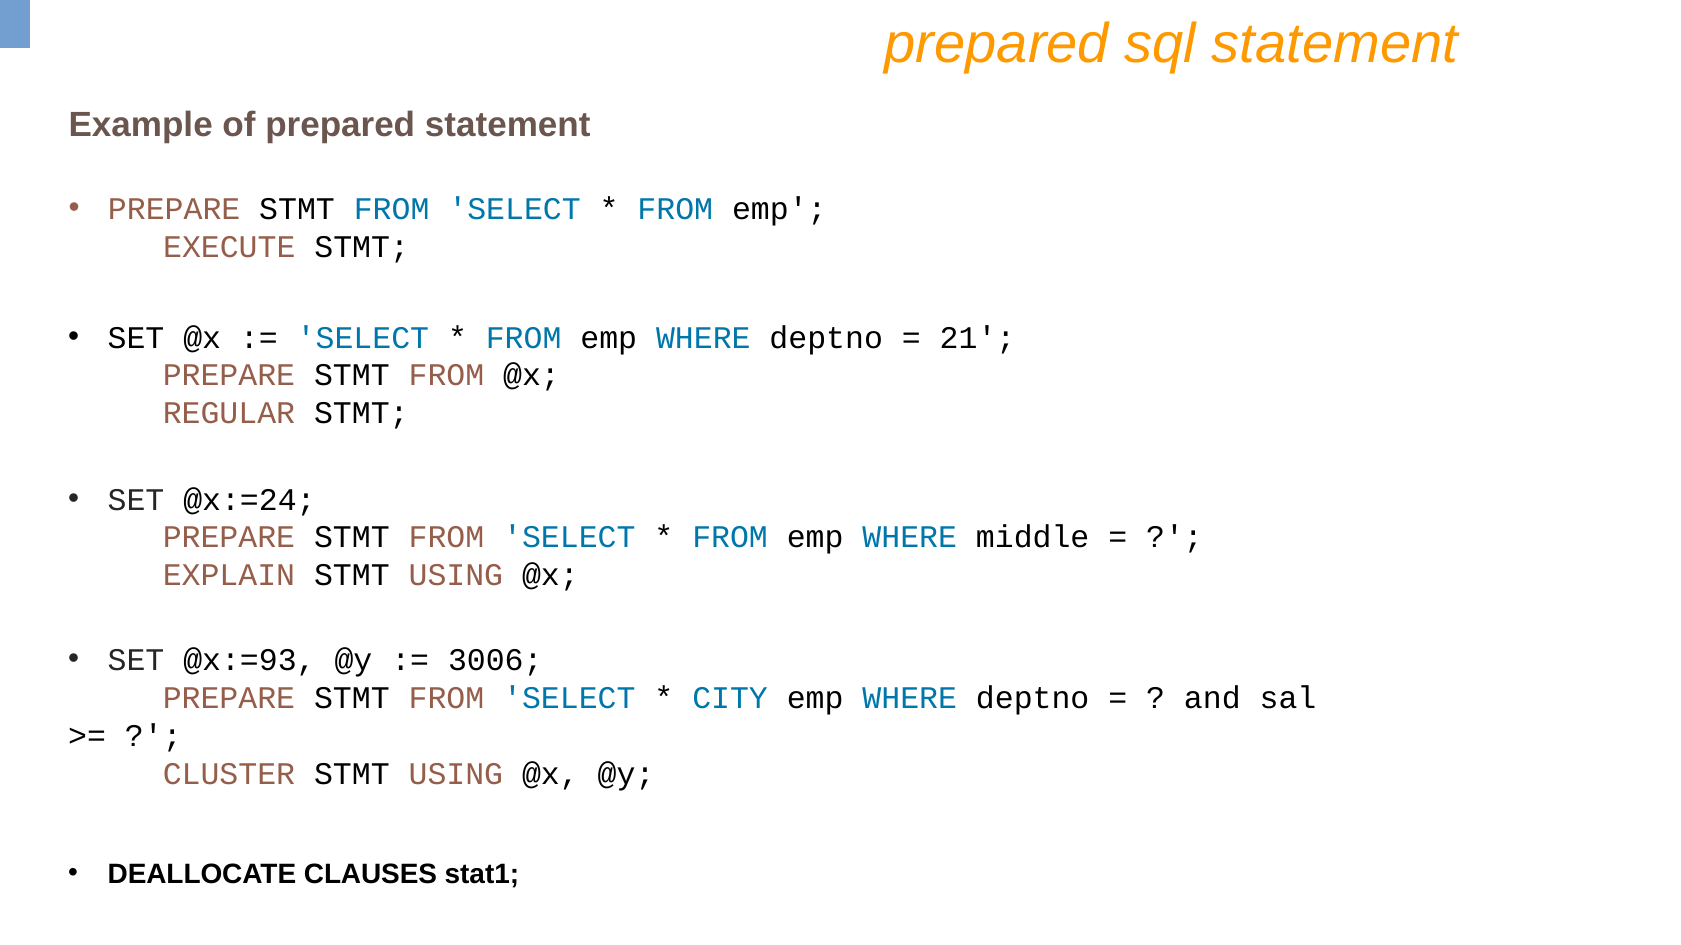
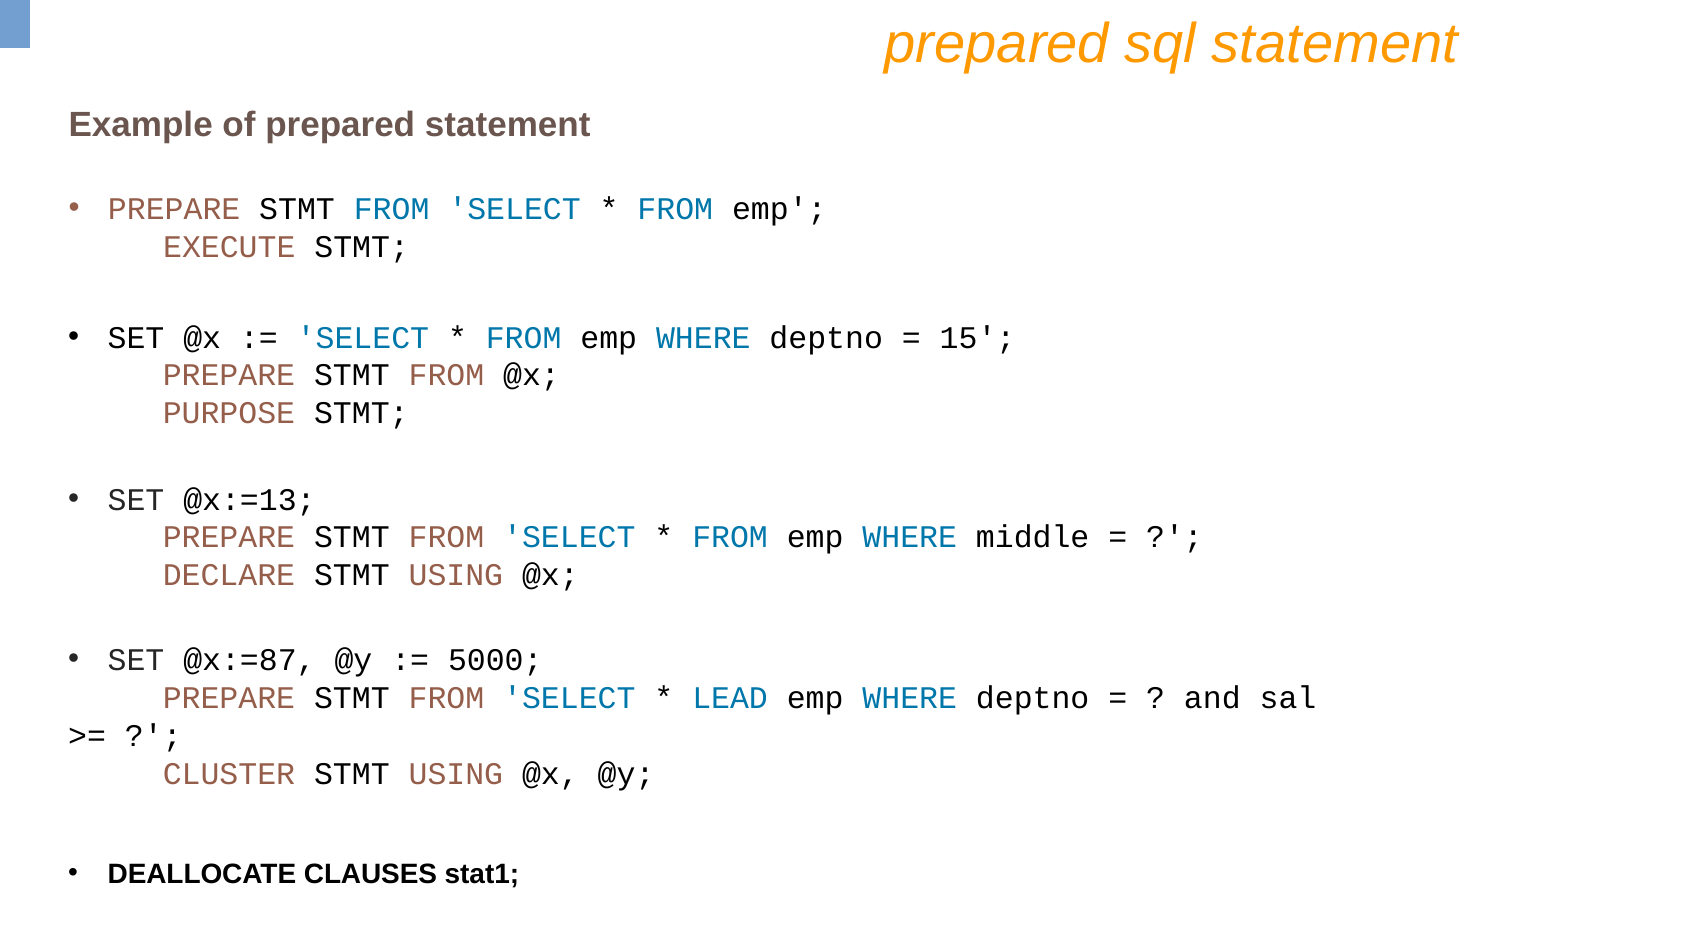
21: 21 -> 15 (978, 338)
REGULAR: REGULAR -> PURPOSE (229, 414)
@x:=24: @x:=24 -> @x:=13 (249, 500)
EXPLAIN: EXPLAIN -> DECLARE (229, 576)
@x:=93: @x:=93 -> @x:=87 (249, 661)
3006: 3006 -> 5000 (495, 661)
CITY: CITY -> LEAD (730, 698)
